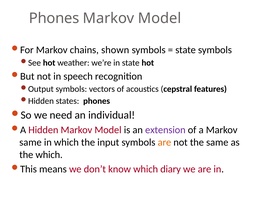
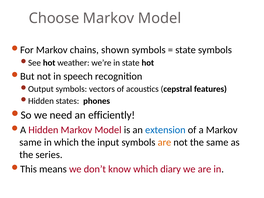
Phones: Phones -> Choose (54, 18)
individual: individual -> efficiently (112, 115)
extension colour: purple -> blue (165, 130)
the which: which -> series (49, 155)
